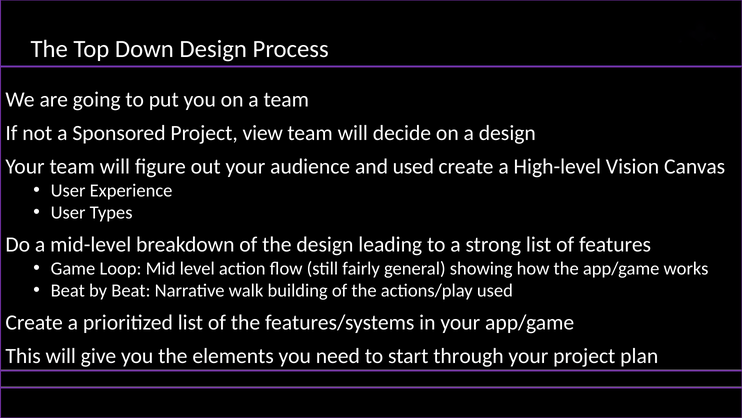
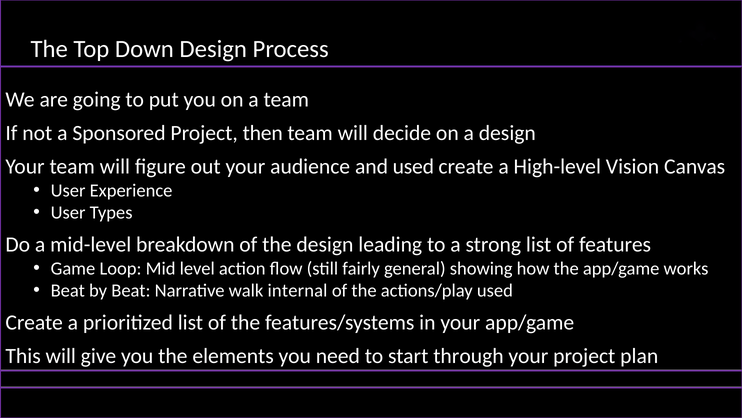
view: view -> then (263, 133)
building: building -> internal (298, 290)
